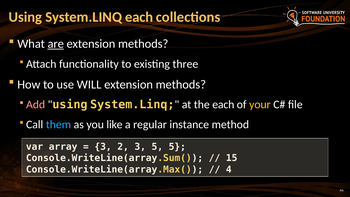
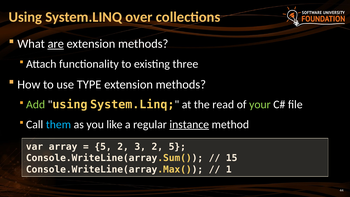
System.LINQ each: each -> over (139, 17)
WILL: WILL -> TYPE (89, 84)
Add colour: pink -> light green (36, 105)
the each: each -> read (223, 105)
your colour: yellow -> light green (260, 105)
instance underline: none -> present (189, 124)
3: 3 -> 5 (103, 147)
3 5: 5 -> 2 (157, 147)
4: 4 -> 1 (229, 169)
